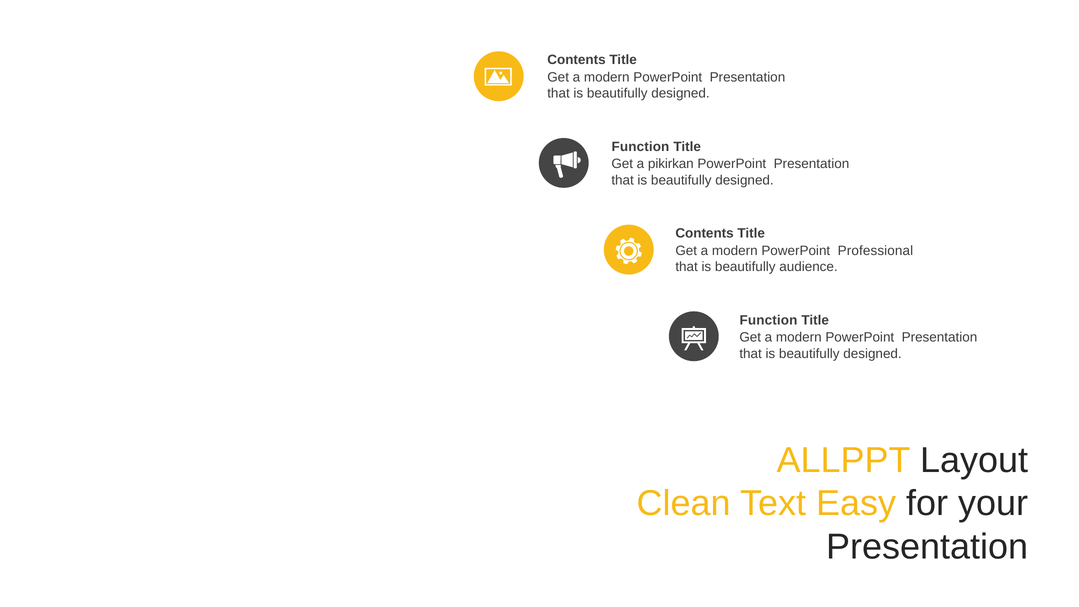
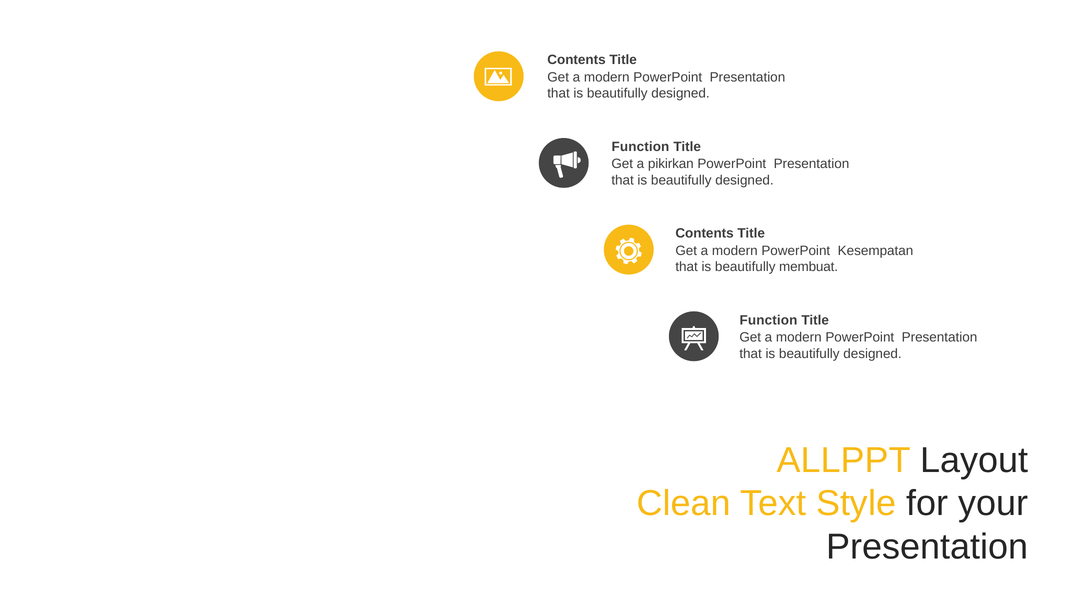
Professional: Professional -> Kesempatan (876, 251)
audience: audience -> membuat (809, 267)
Easy: Easy -> Style (856, 503)
